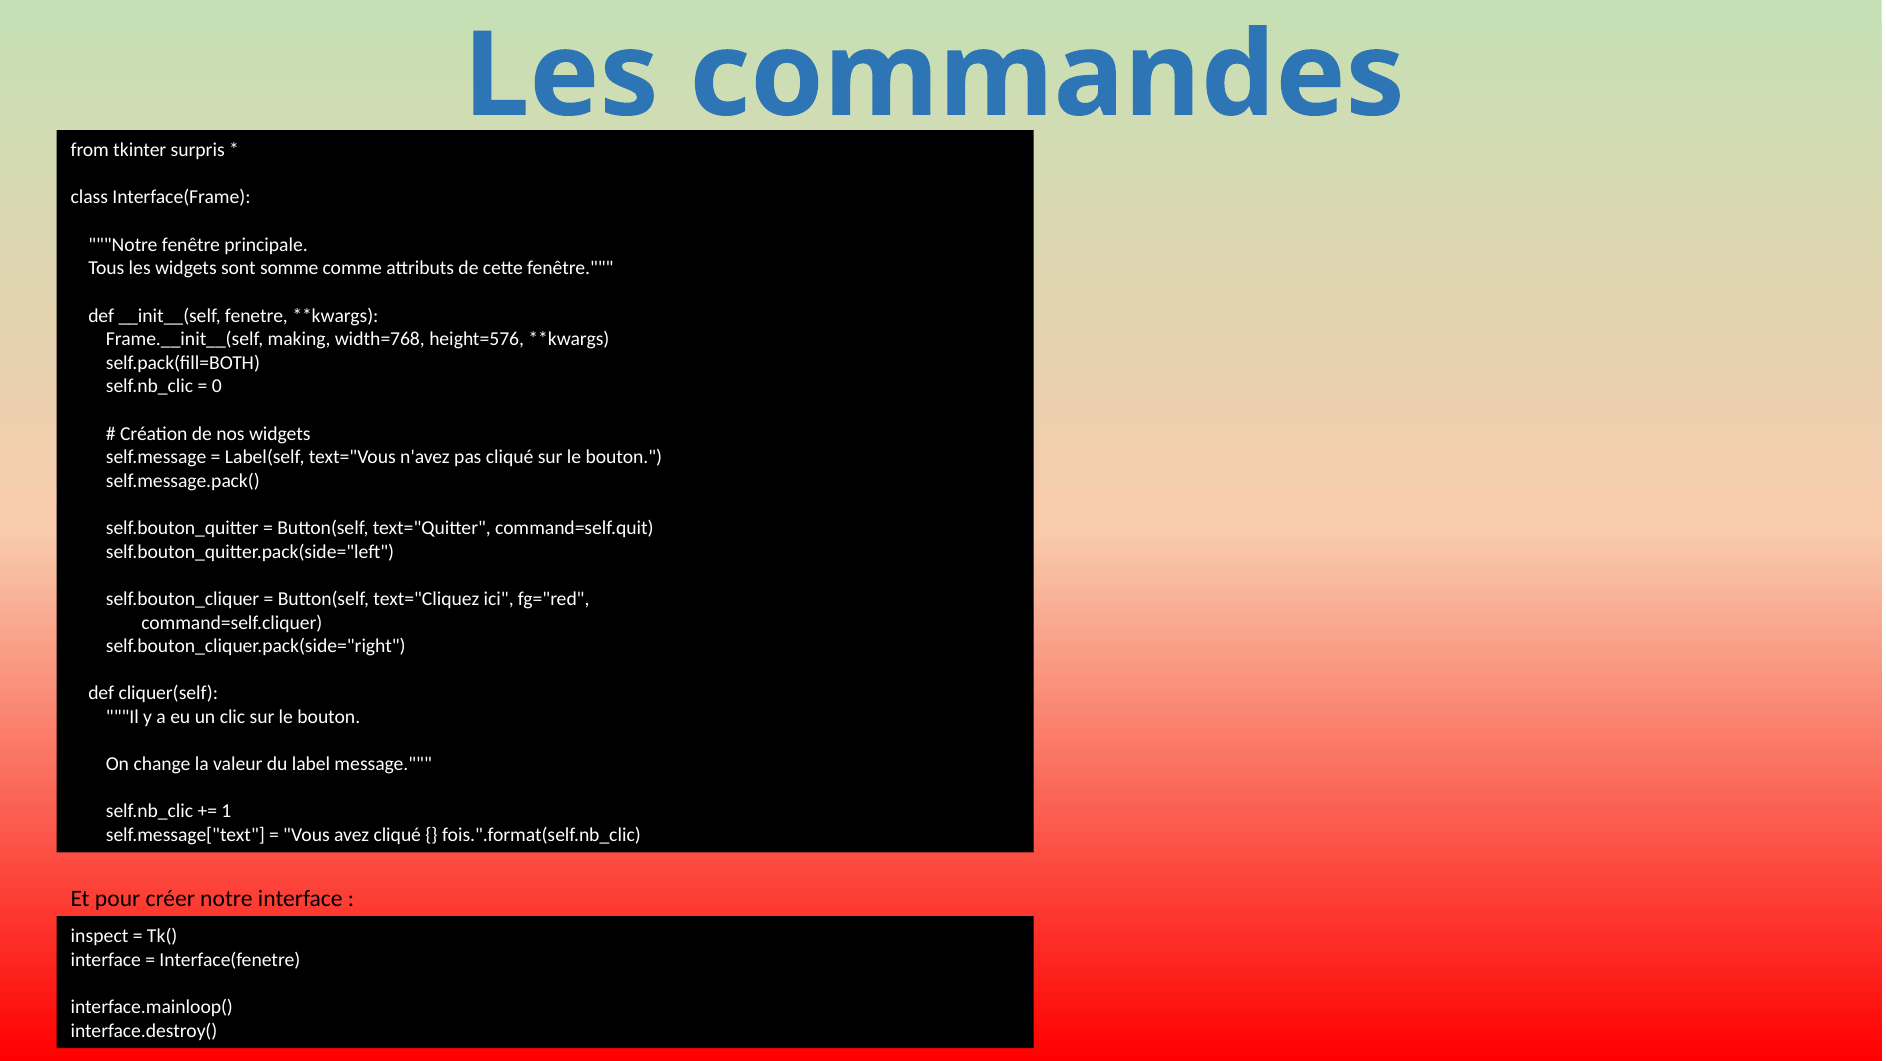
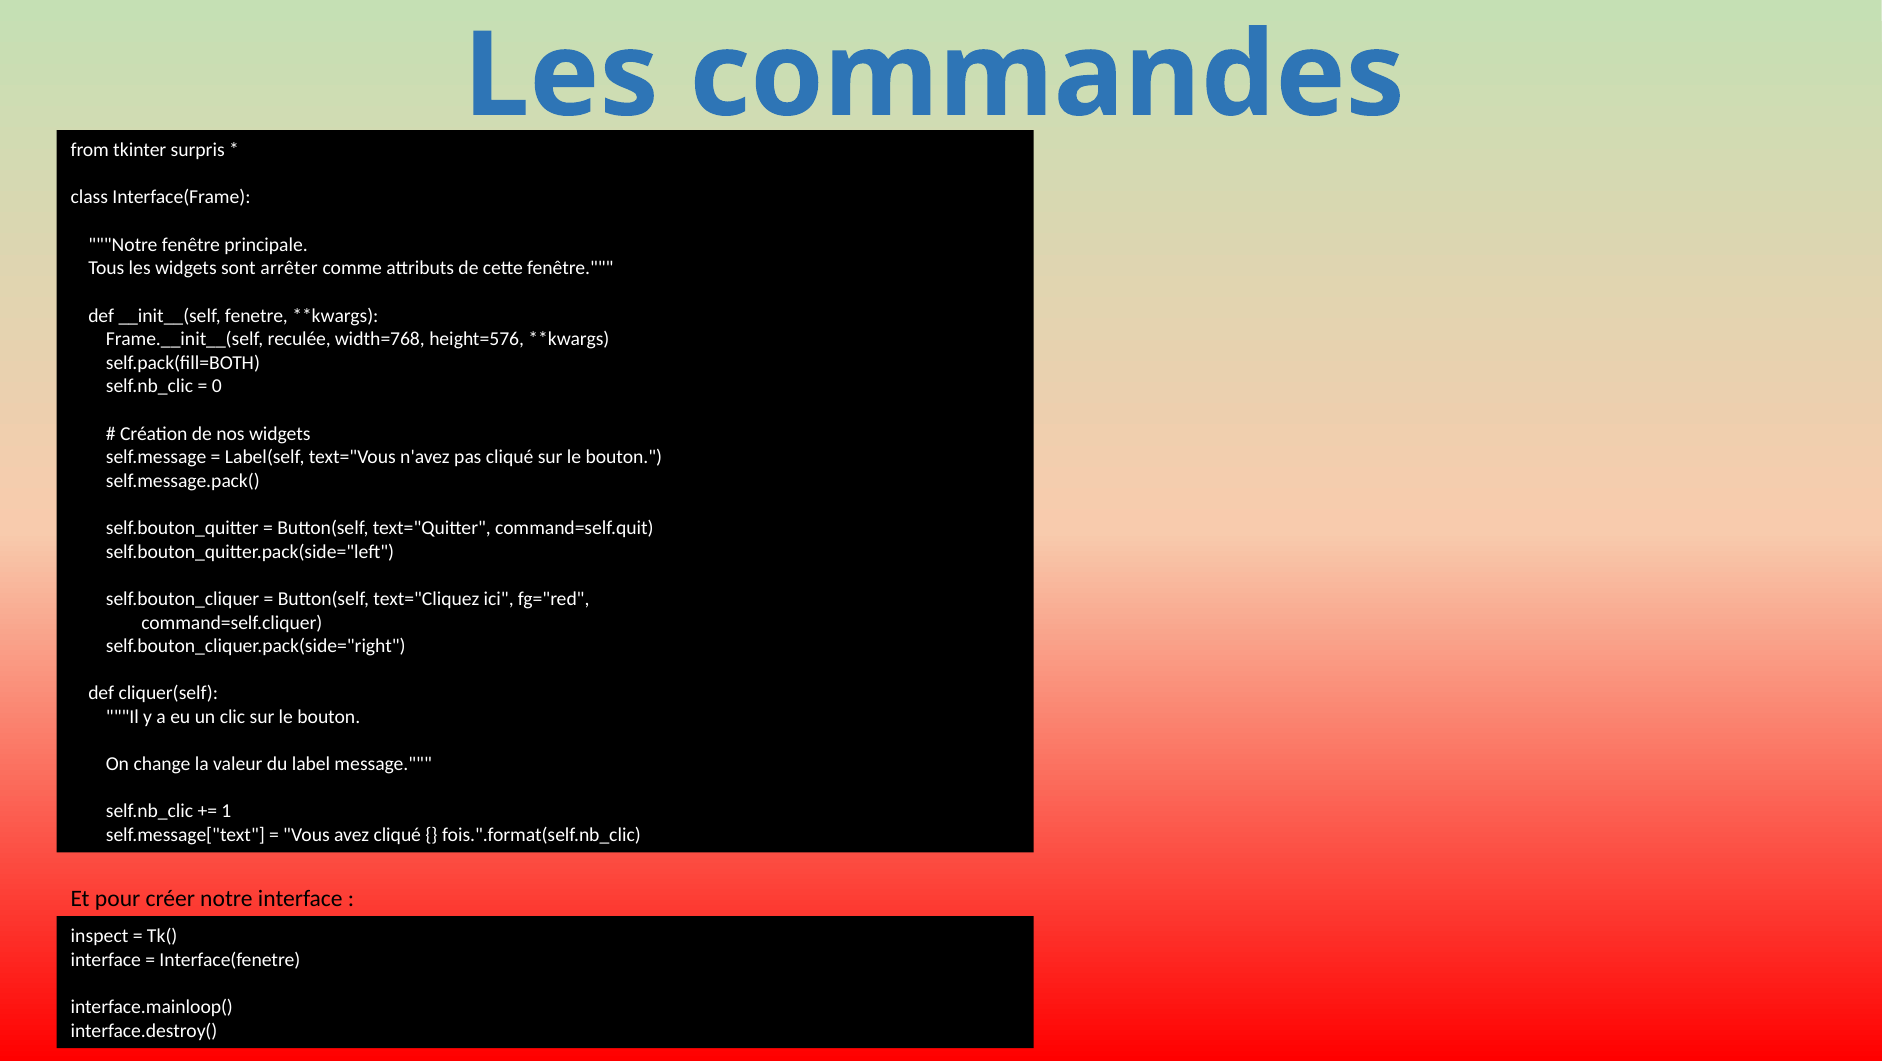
somme: somme -> arrêter (289, 268)
making: making -> reculée (299, 339)
